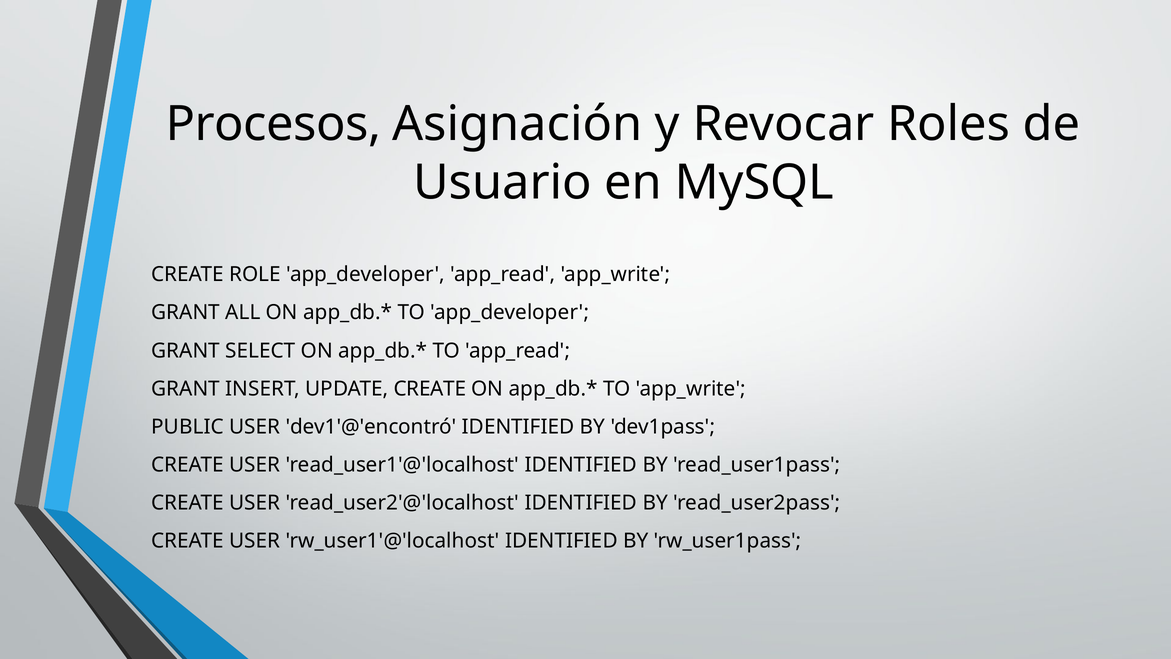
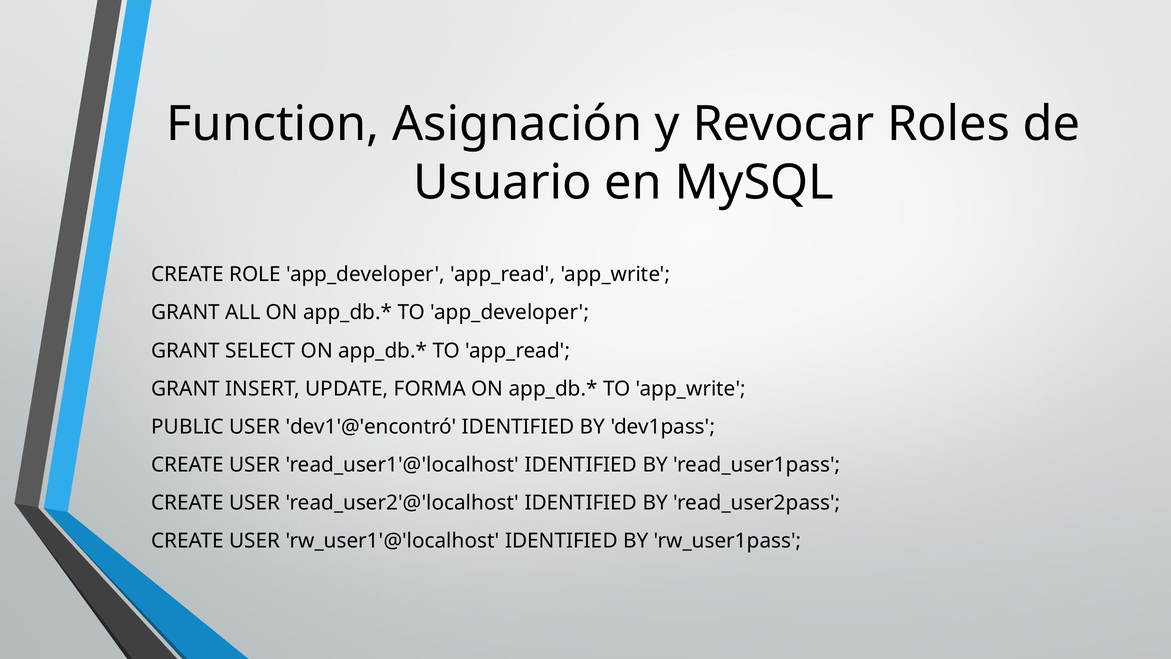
Procesos: Procesos -> Function (273, 124)
UPDATE CREATE: CREATE -> FORMA (430, 389)
